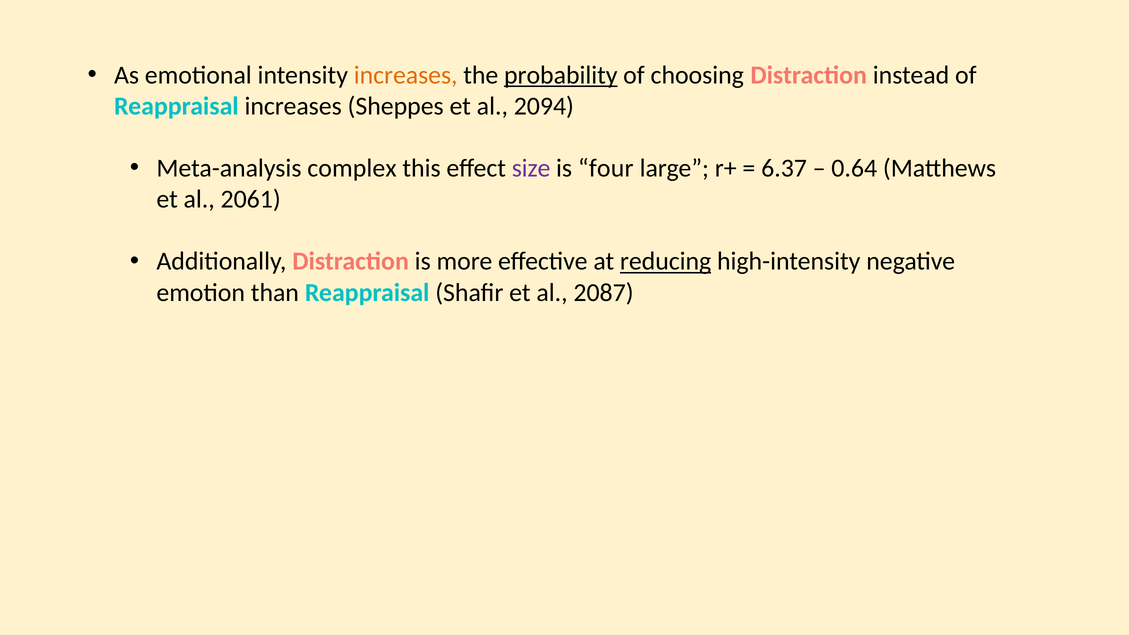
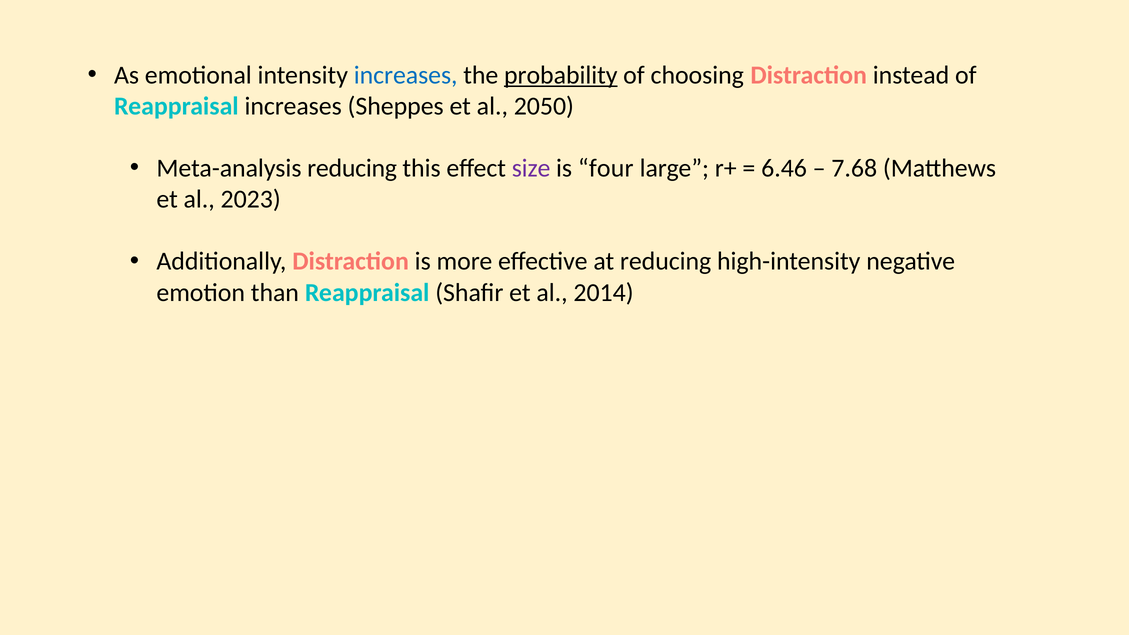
increases colour: orange -> blue (406, 75)
2094: 2094 -> 2050 (544, 106)
Meta-analysis complex: complex -> reducing (352, 168)
6.37: 6.37 -> 6.46 (784, 168)
0.64: 0.64 -> 7.68 (854, 168)
2061: 2061 -> 2023 (251, 199)
reducing underline: present -> none (666, 261)
2087: 2087 -> 2014 (604, 292)
